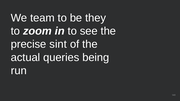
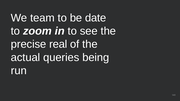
they: they -> date (96, 18)
sint: sint -> real (58, 44)
